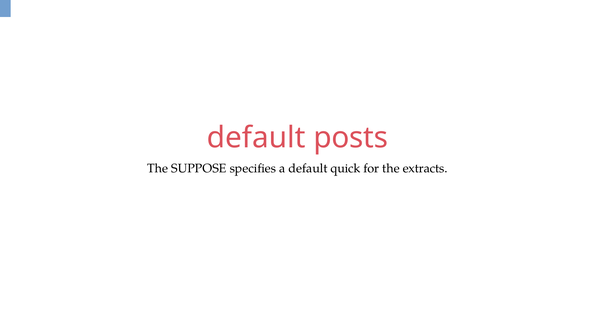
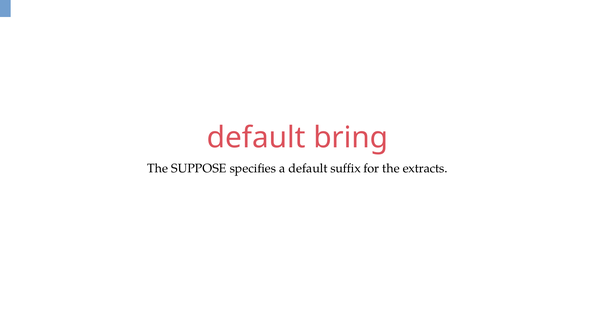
posts: posts -> bring (351, 137)
quick: quick -> suffix (346, 168)
